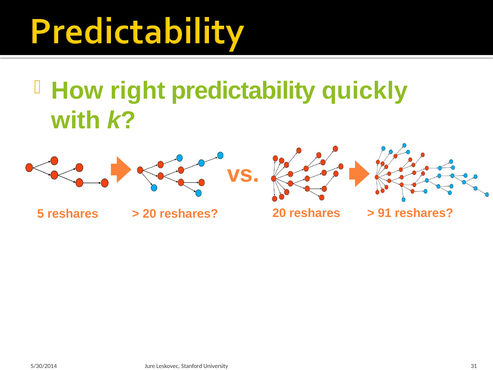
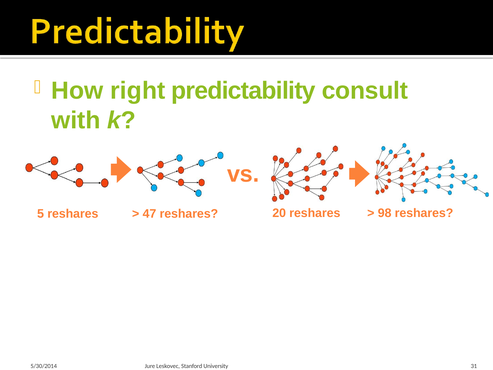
quickly: quickly -> consult (365, 91)
20: 20 -> 47 (149, 213)
91: 91 -> 98 (385, 213)
